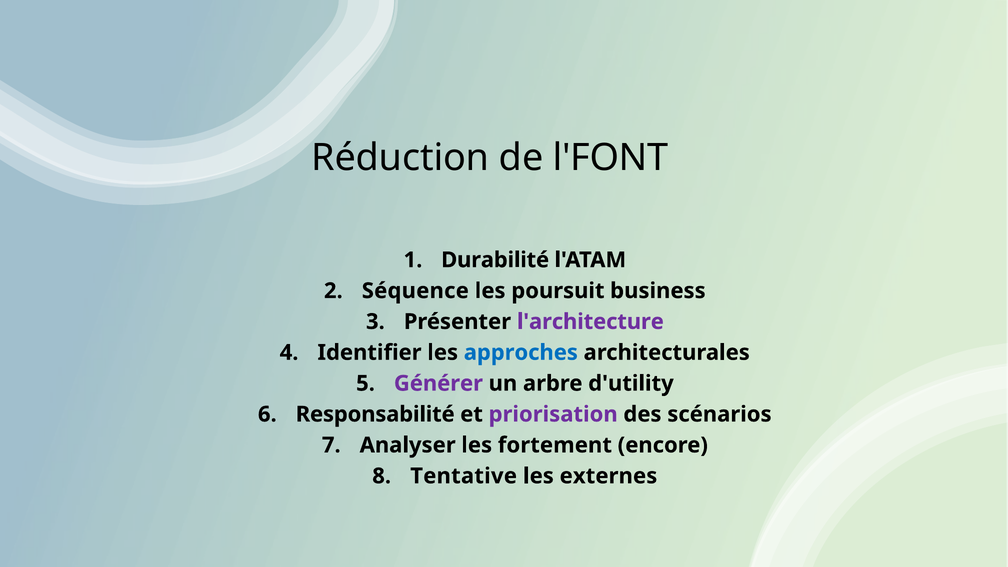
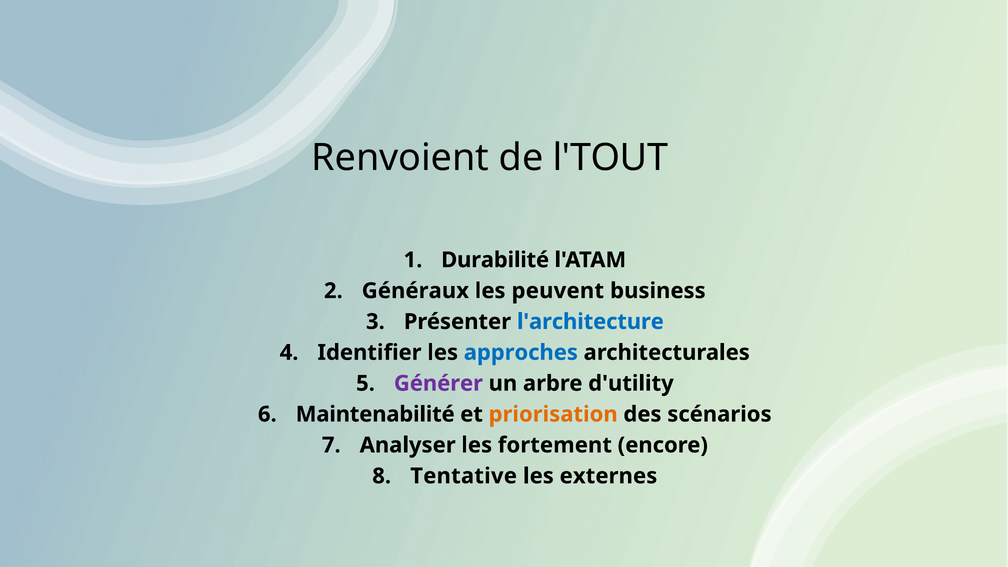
Réduction: Réduction -> Renvoient (400, 158)
l'FONT: l'FONT -> l'TOUT (610, 158)
Séquence: Séquence -> Généraux (415, 291)
poursuit: poursuit -> peuvent (558, 291)
l'architecture colour: purple -> blue (590, 322)
Responsabilité: Responsabilité -> Maintenabilité (375, 414)
priorisation colour: purple -> orange (553, 414)
